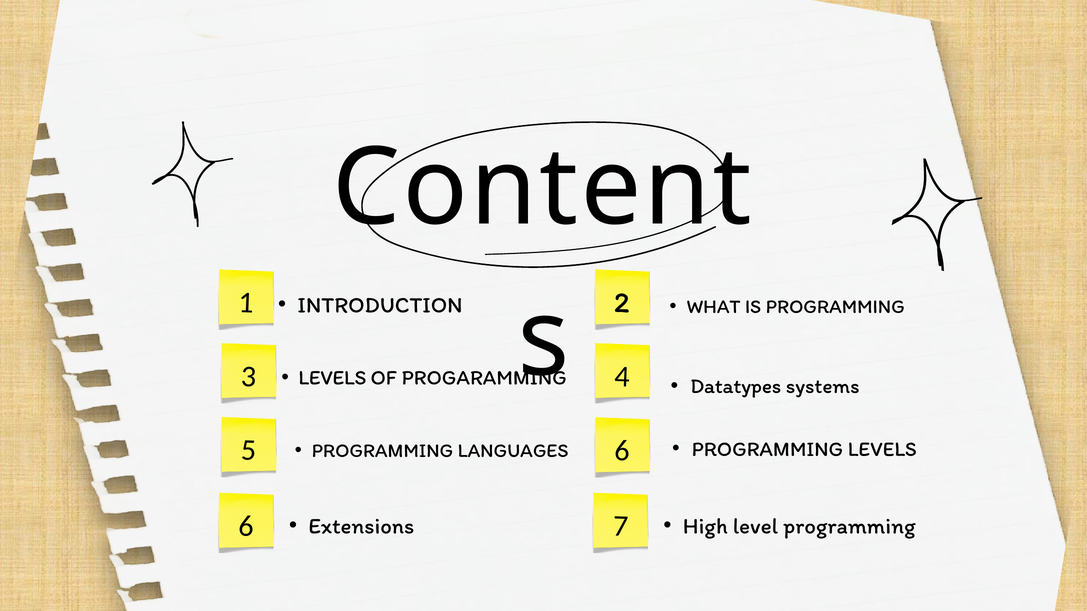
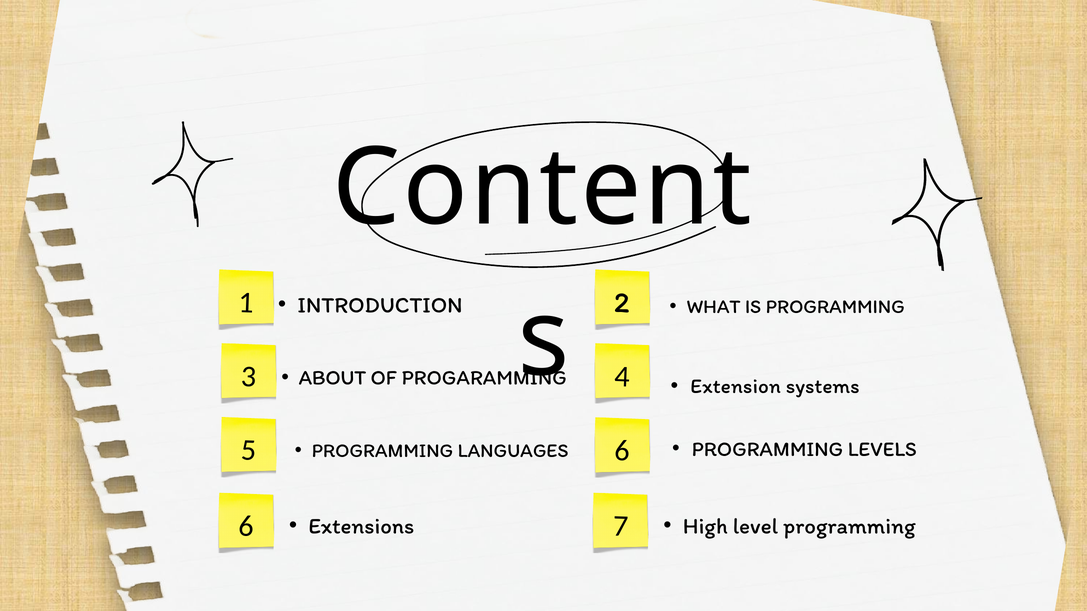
LEVELS: LEVELS -> ABOUT (332, 378)
Datatypes: Datatypes -> Extension (736, 387)
